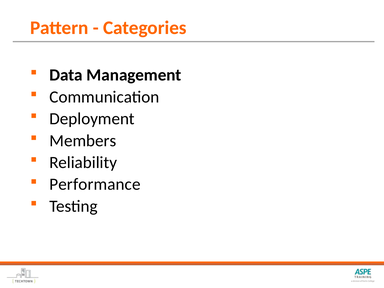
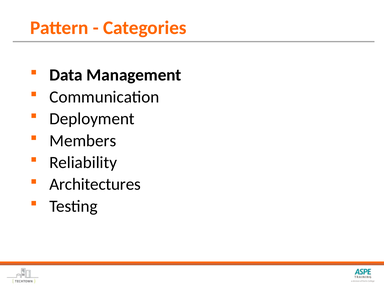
Performance: Performance -> Architectures (95, 184)
